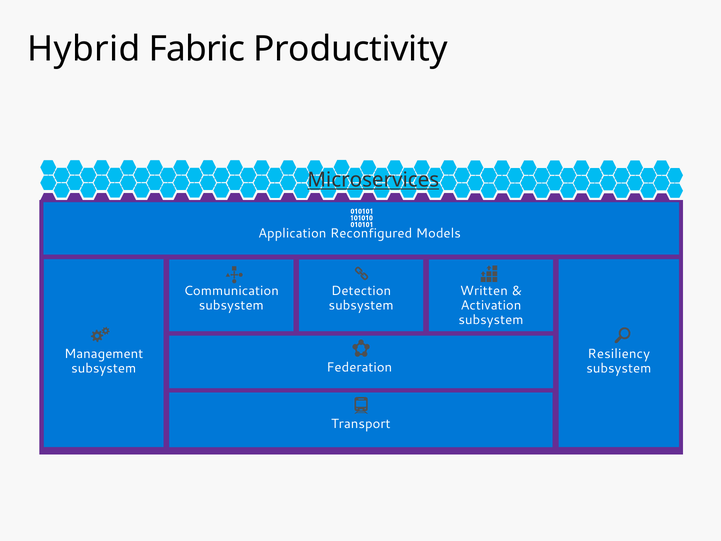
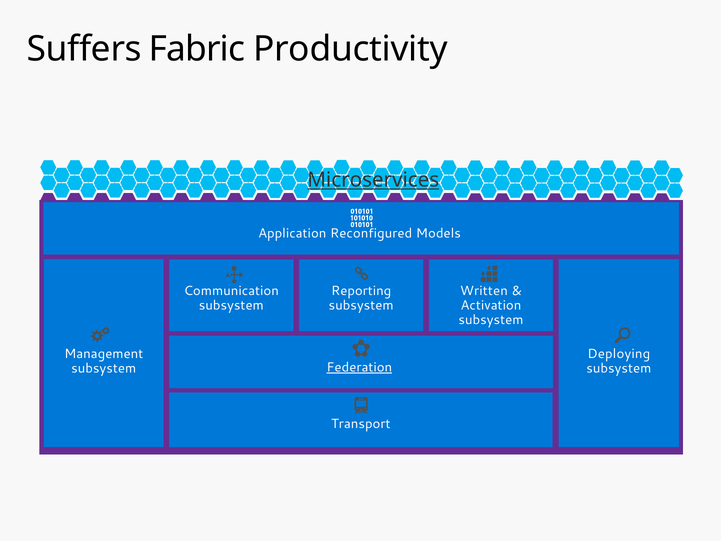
Hybrid: Hybrid -> Suffers (84, 49)
Detection: Detection -> Reporting (361, 291)
Resiliency: Resiliency -> Deploying (619, 354)
Federation underline: none -> present (359, 367)
